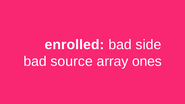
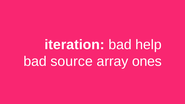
enrolled: enrolled -> iteration (74, 45)
side: side -> help (149, 45)
